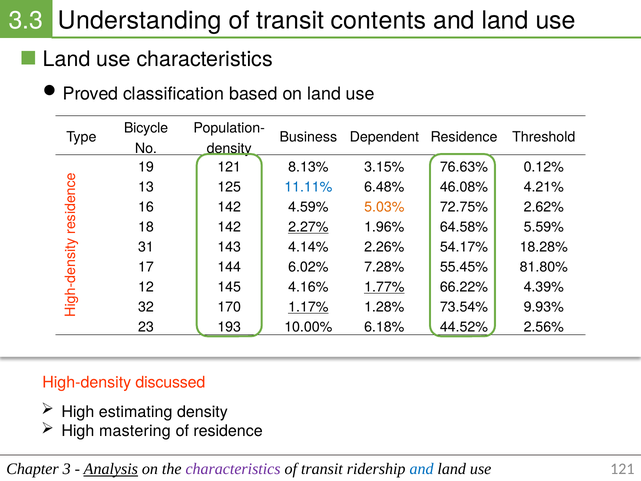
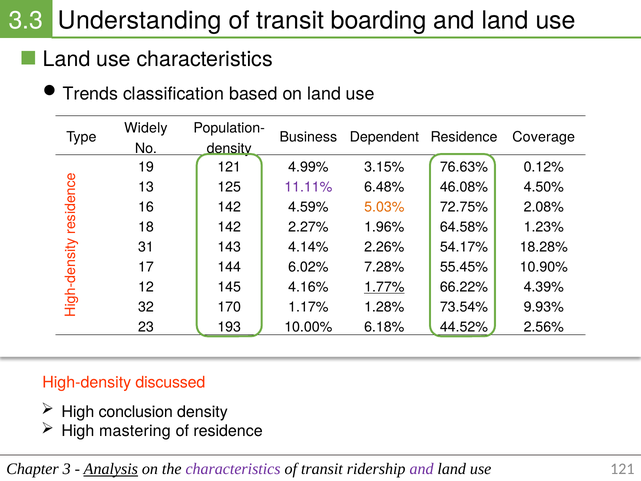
contents: contents -> boarding (379, 21)
Proved: Proved -> Trends (90, 94)
Bicycle: Bicycle -> Widely (146, 128)
Threshold: Threshold -> Coverage (544, 137)
8.13%: 8.13% -> 4.99% (308, 167)
11.11% colour: blue -> purple (308, 187)
4.21%: 4.21% -> 4.50% (544, 187)
2.62%: 2.62% -> 2.08% (544, 207)
2.27% underline: present -> none (308, 227)
5.59%: 5.59% -> 1.23% (544, 227)
81.80%: 81.80% -> 10.90% (544, 267)
1.17% underline: present -> none (308, 307)
estimating: estimating -> conclusion (136, 412)
and colour: blue -> purple (422, 469)
